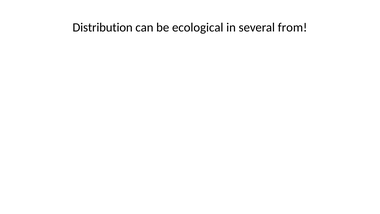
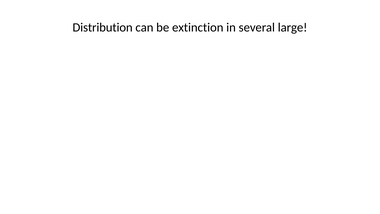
ecological: ecological -> extinction (198, 27)
from: from -> large (293, 27)
